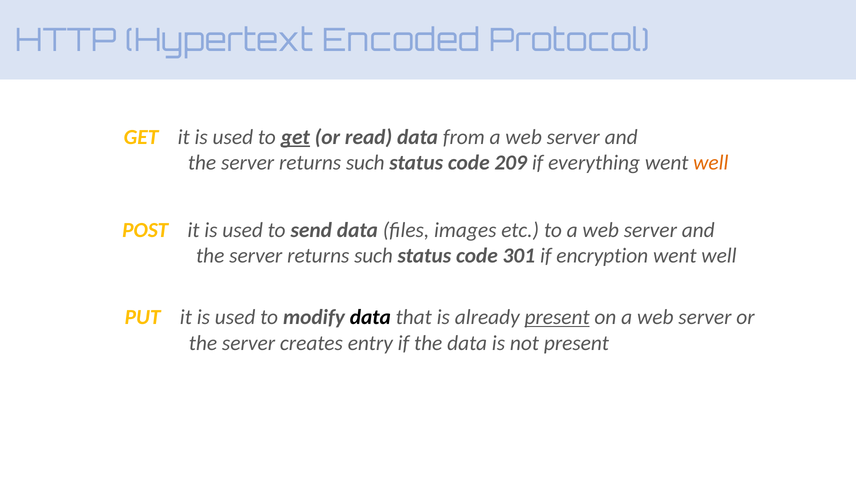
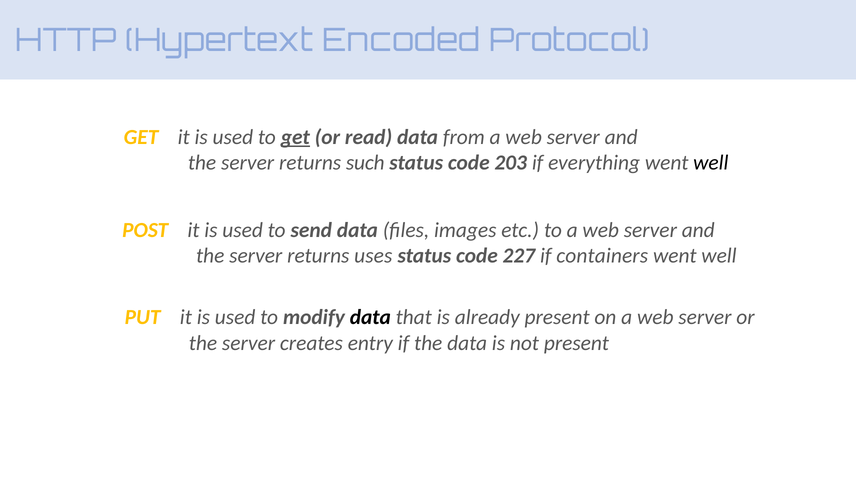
209: 209 -> 203 (511, 163)
well colour: orange -> black (711, 163)
such: such -> uses (373, 255)
301: 301 -> 227 (519, 255)
encryption: encryption -> containers (602, 255)
present underline: present -> none (557, 317)
